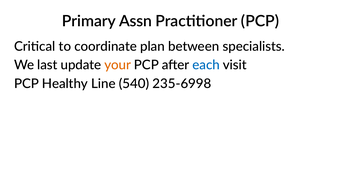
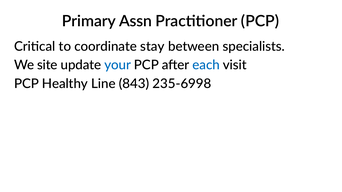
plan: plan -> stay (152, 47)
last: last -> site (47, 65)
your colour: orange -> blue (118, 65)
540: 540 -> 843 (134, 84)
